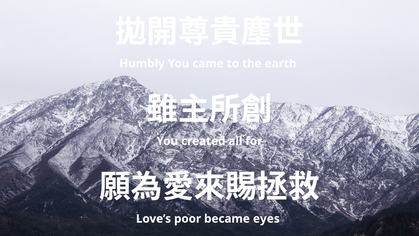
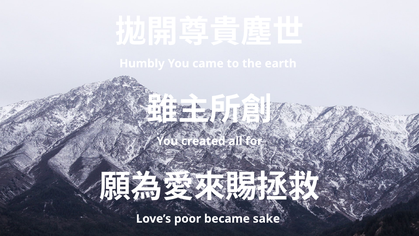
eyes: eyes -> sake (266, 218)
